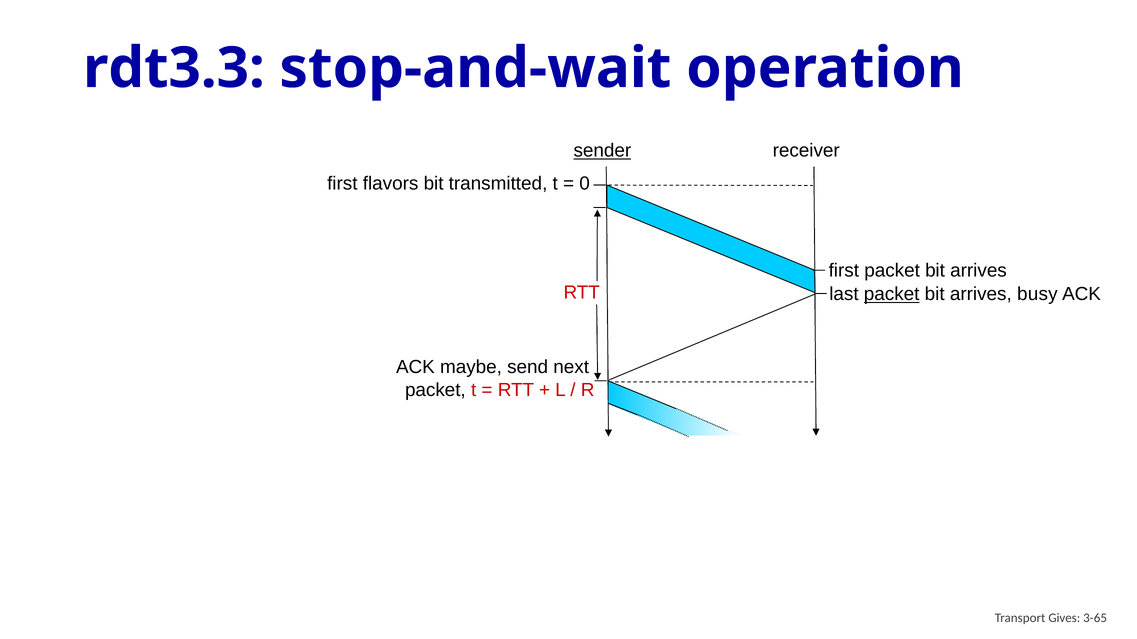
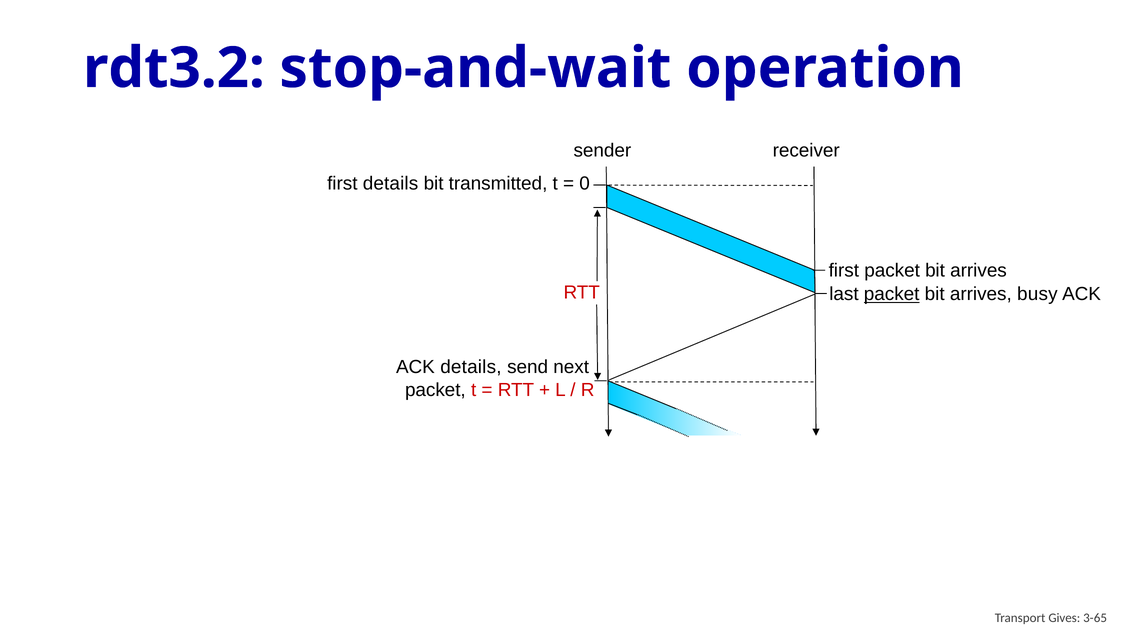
rdt3.3: rdt3.3 -> rdt3.2 (174, 68)
sender underline: present -> none (602, 151)
first flavors: flavors -> details (391, 184)
ACK maybe: maybe -> details (471, 367)
